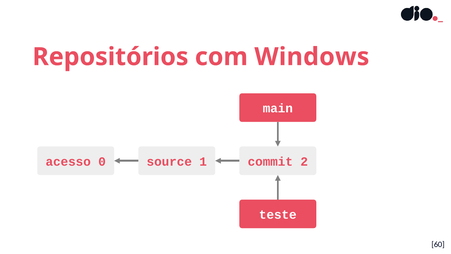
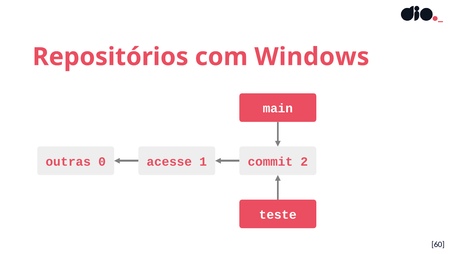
acesso: acesso -> outras (68, 161)
source: source -> acesse (169, 161)
